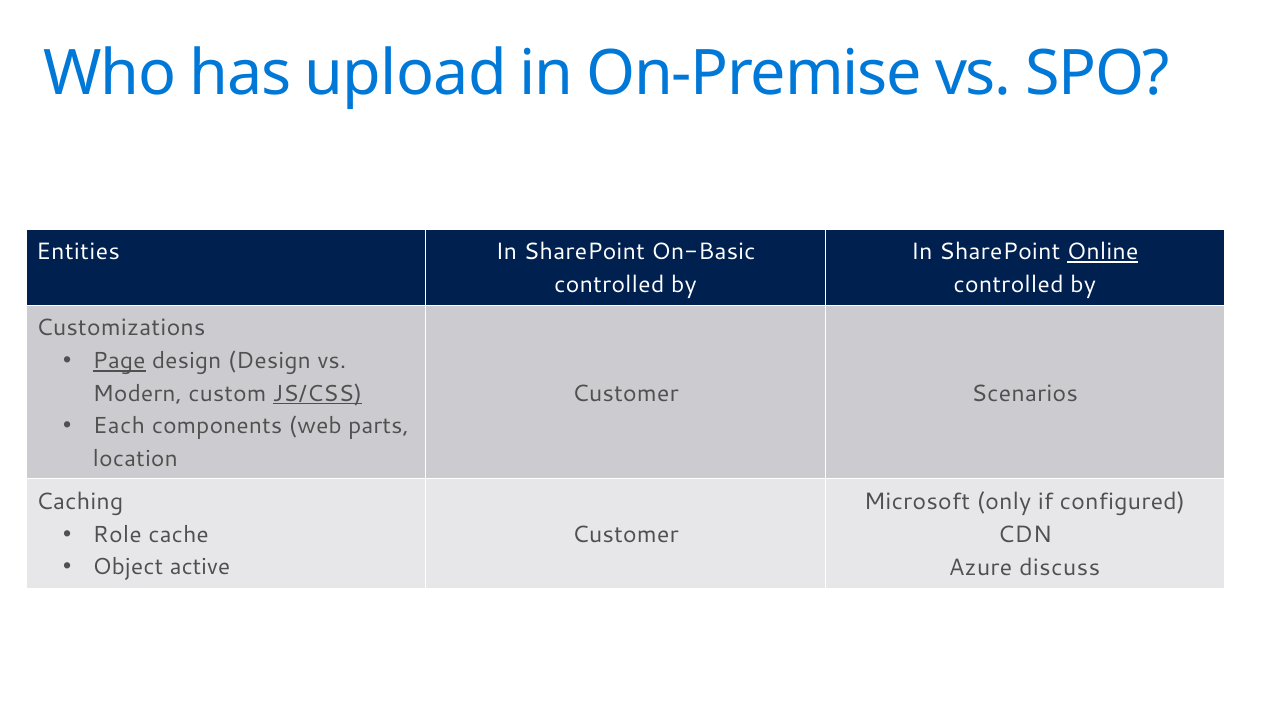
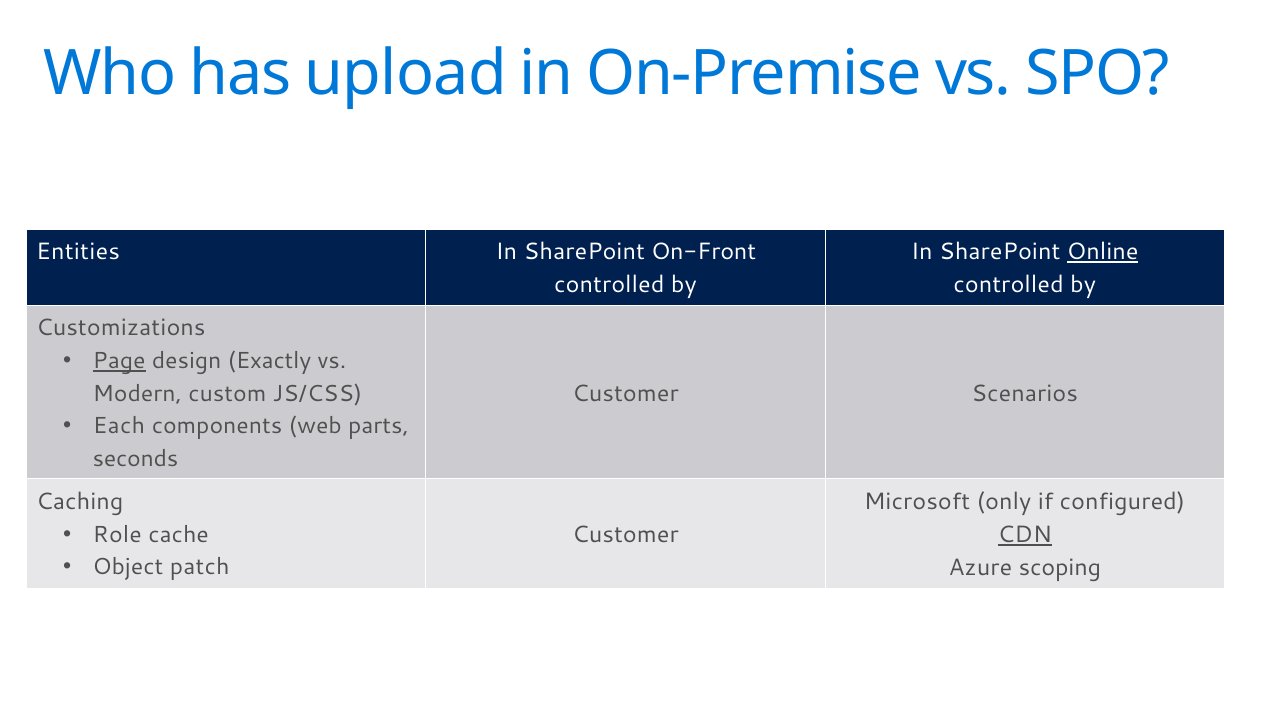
On-Basic: On-Basic -> On-Front (704, 252)
design Design: Design -> Exactly (270, 361)
JS/CSS underline: present -> none (317, 394)
location: location -> seconds (135, 459)
CDN underline: none -> present (1025, 535)
active: active -> patch (200, 568)
discuss: discuss -> scoping (1060, 568)
